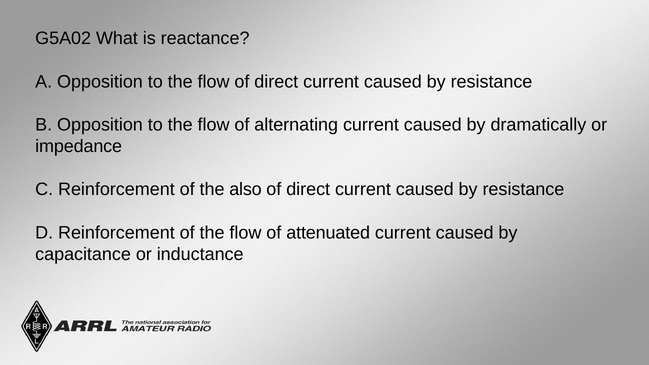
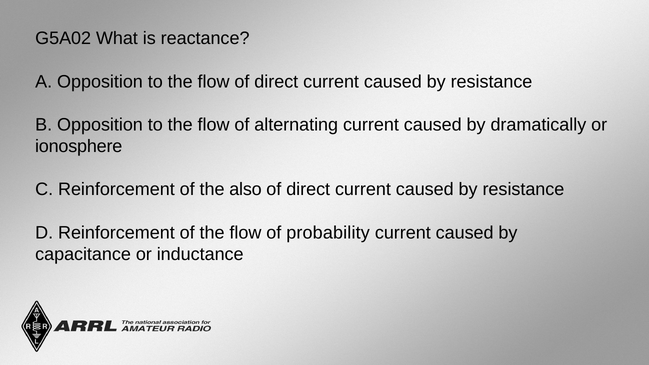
impedance: impedance -> ionosphere (79, 146)
attenuated: attenuated -> probability (328, 233)
